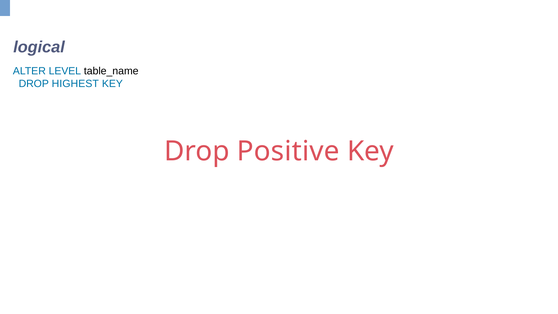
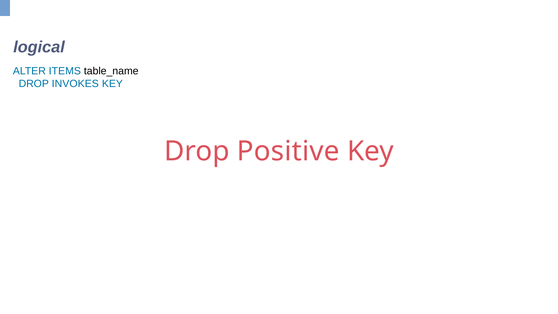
LEVEL: LEVEL -> ITEMS (65, 71)
HIGHEST: HIGHEST -> INVOKES (75, 84)
